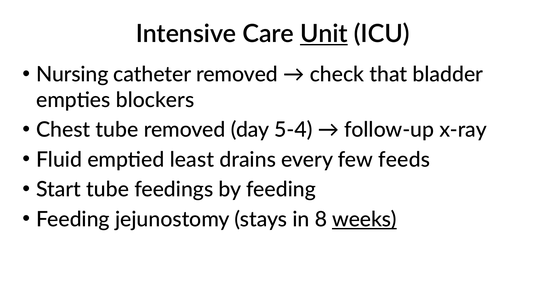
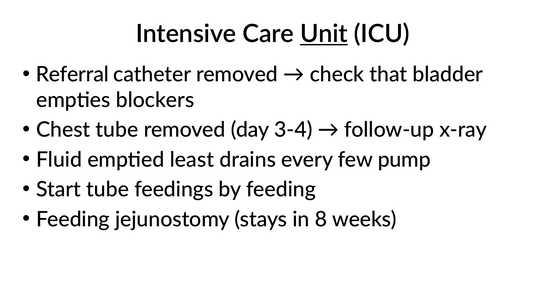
Nursing: Nursing -> Referral (72, 74)
5-4: 5-4 -> 3-4 (293, 130)
feeds: feeds -> pump (404, 160)
weeks underline: present -> none (364, 219)
